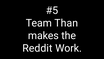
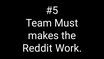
Than: Than -> Must (66, 23)
